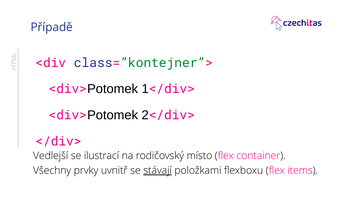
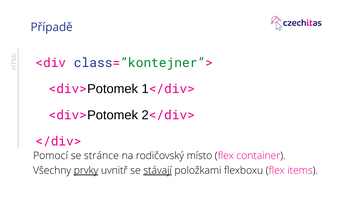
Vedlejší: Vedlejší -> Pomocí (51, 155)
ilustrací: ilustrací -> stránce (101, 155)
prvky underline: none -> present (86, 170)
